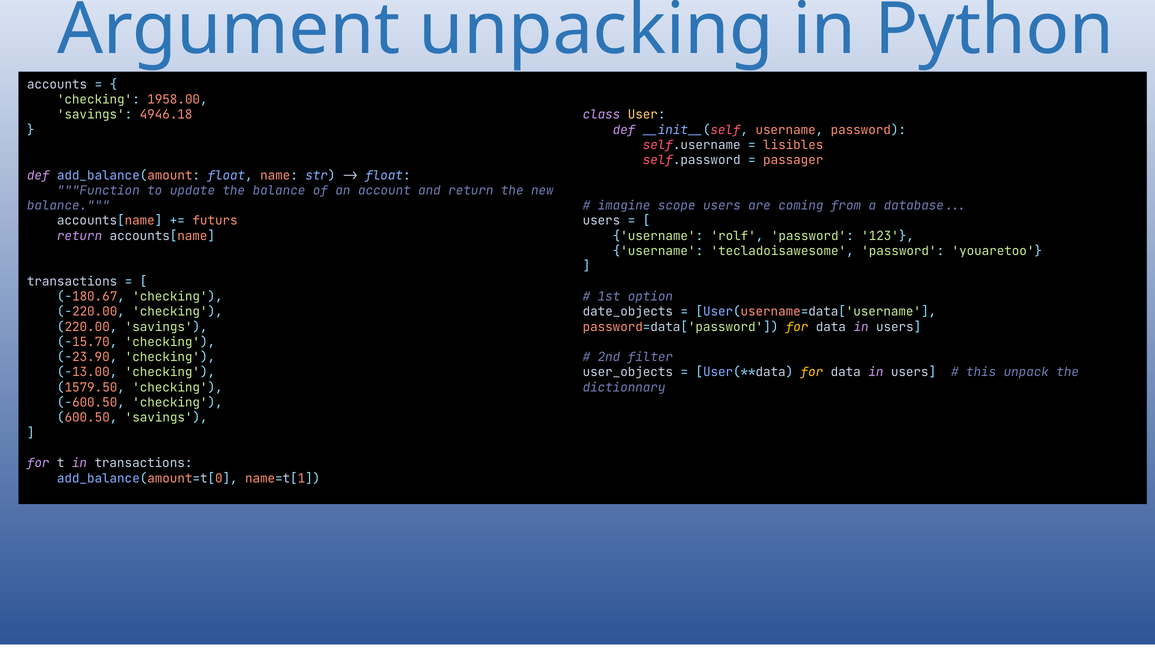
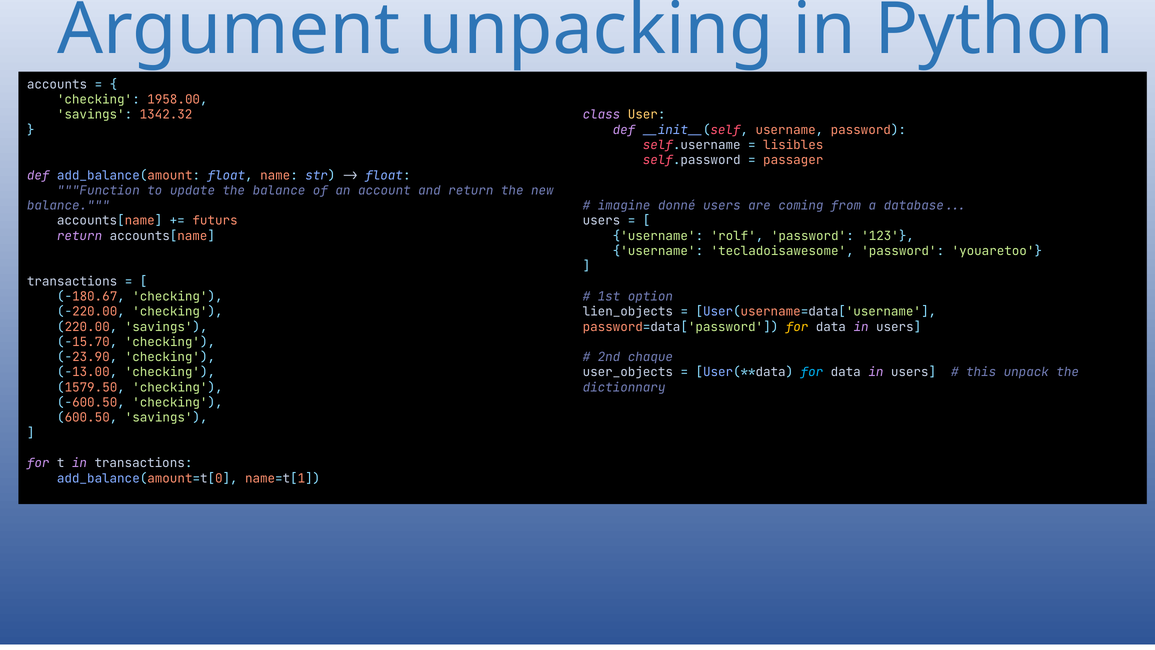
4946.18: 4946.18 -> 1342.32 (166, 115)
scope: scope -> donné (677, 206)
date_objects: date_objects -> lien_objects (628, 312)
filter: filter -> chaque (650, 357)
for colour: yellow -> light blue (812, 372)
